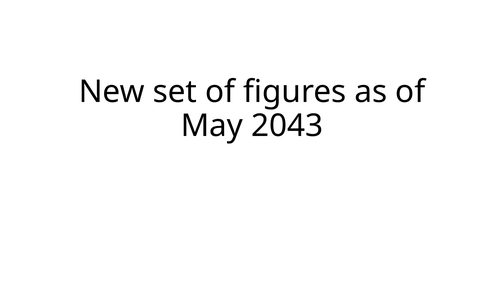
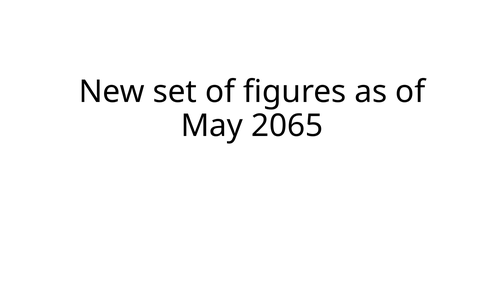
2043: 2043 -> 2065 (287, 126)
